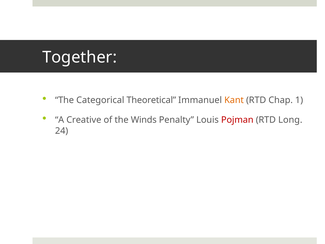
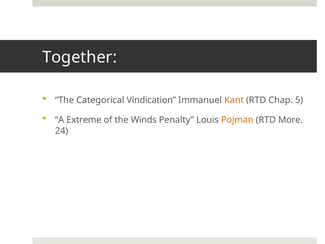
Theoretical: Theoretical -> Vindication (151, 100)
1: 1 -> 5 (299, 100)
Creative: Creative -> Extreme (84, 120)
Pojman colour: red -> orange (237, 120)
Long: Long -> More (290, 120)
